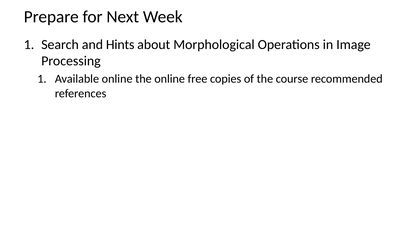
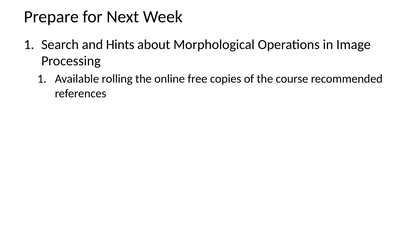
Available online: online -> rolling (117, 79)
